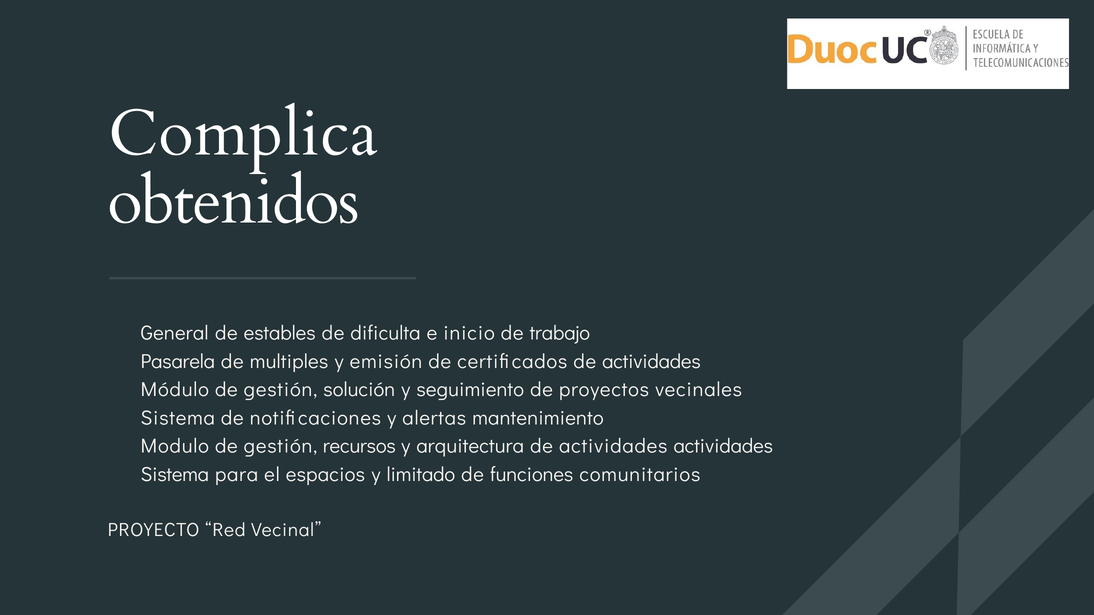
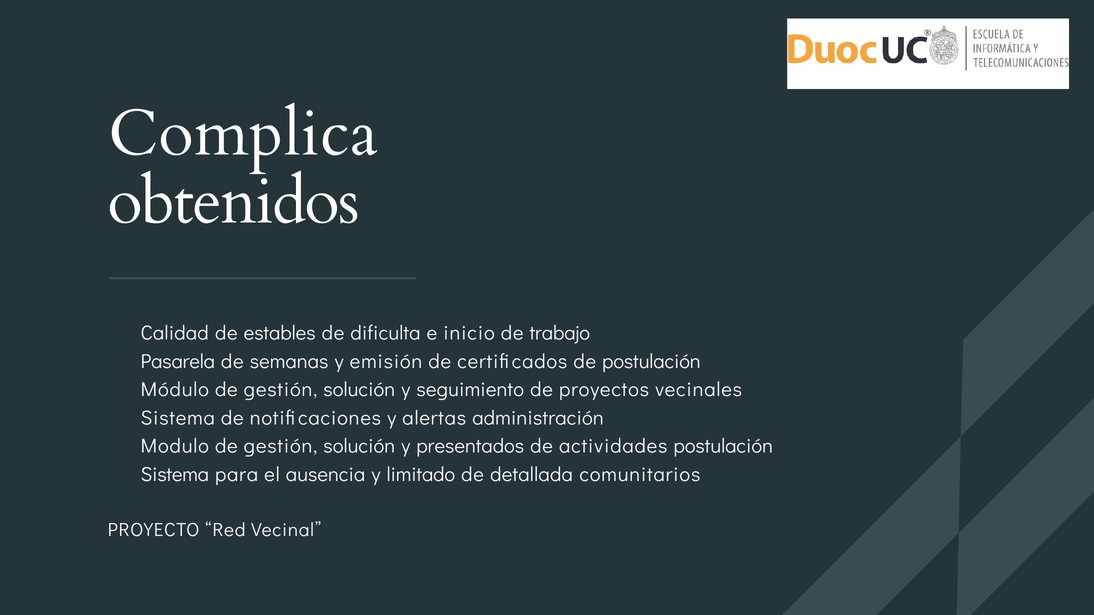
General: General -> Calidad (175, 333)
multiples: multiples -> semanas (289, 362)
certificados de actividades: actividades -> postulación (651, 362)
mantenimiento: mantenimiento -> administración (538, 418)
Modulo de gestión recursos: recursos -> solución (359, 447)
arquitectura: arquitectura -> presentados (470, 447)
actividades actividades: actividades -> postulación (723, 447)
espacios: espacios -> ausencia (326, 475)
funciones: funciones -> detallada (532, 475)
